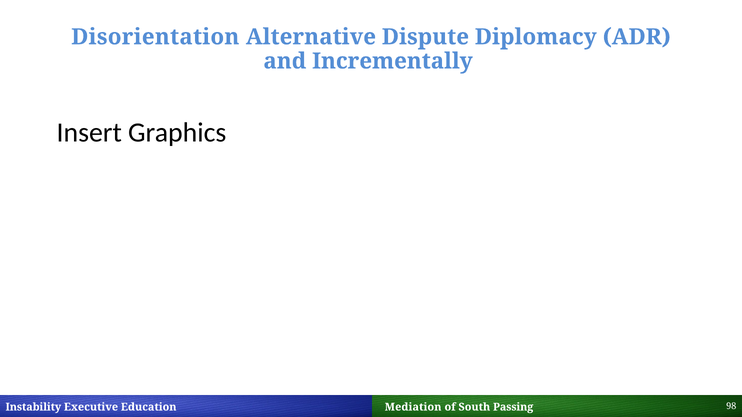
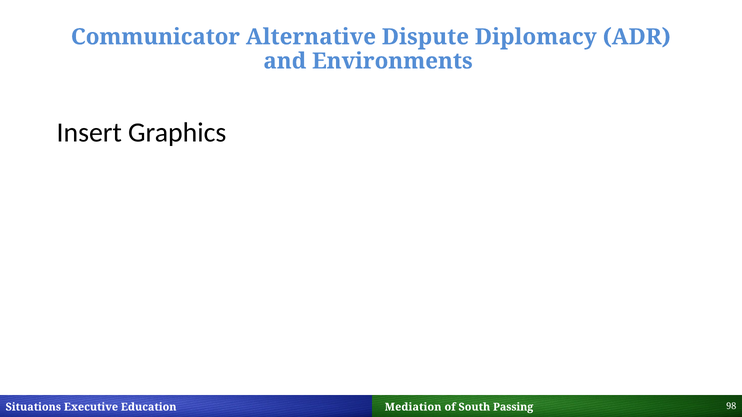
Disorientation: Disorientation -> Communicator (155, 37)
Incrementally: Incrementally -> Environments (392, 61)
Instability: Instability -> Situations (33, 407)
